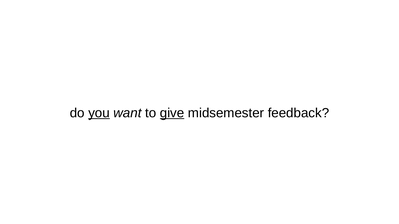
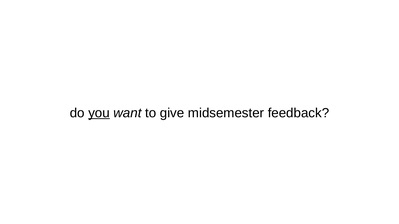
give underline: present -> none (172, 113)
